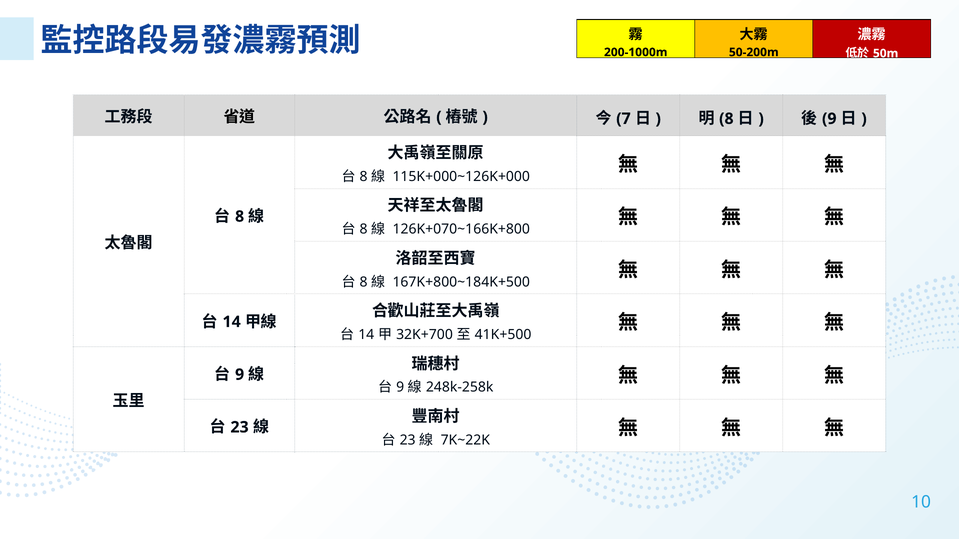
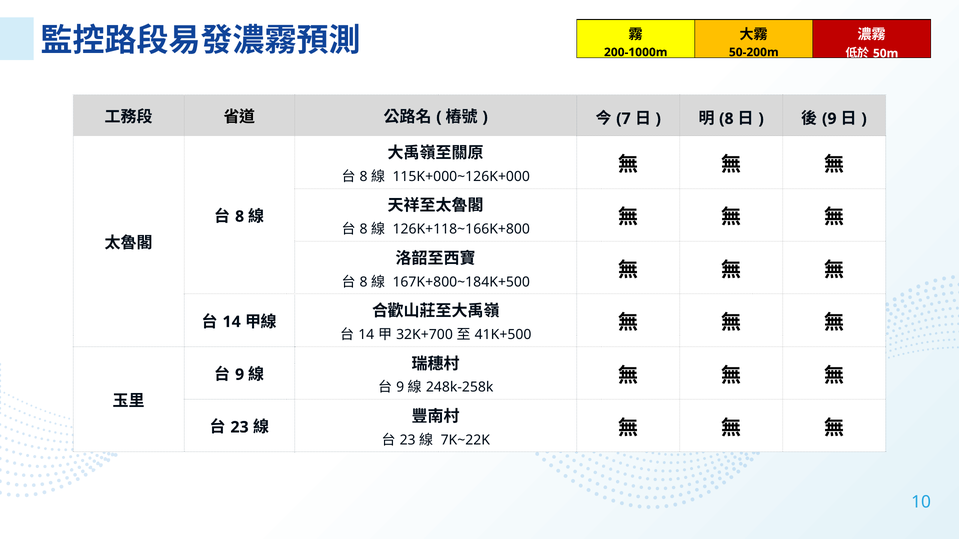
126K+070~166K+800: 126K+070~166K+800 -> 126K+118~166K+800 (461, 229)
